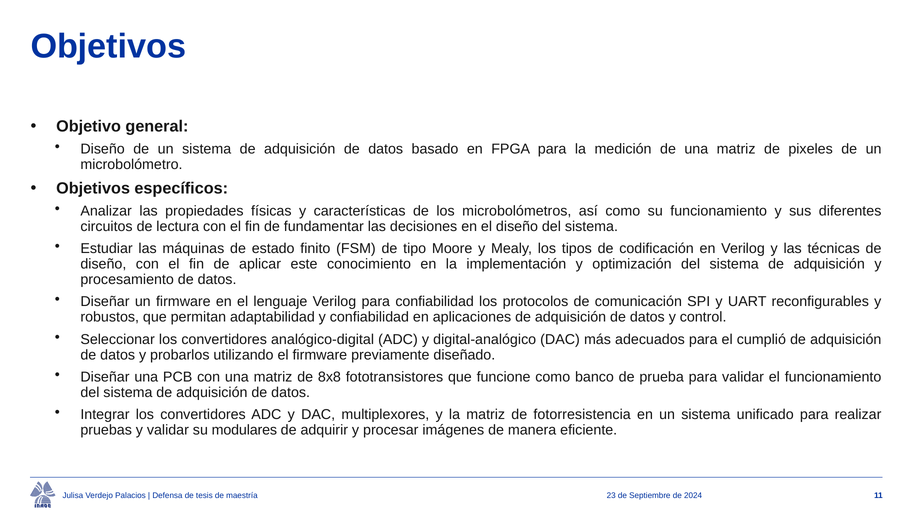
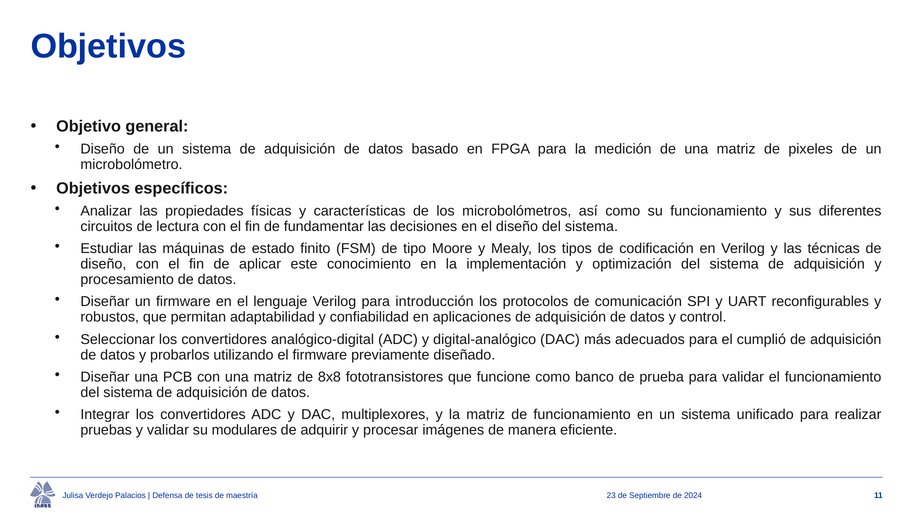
para confiabilidad: confiabilidad -> introducción (435, 301)
de fotorresistencia: fotorresistencia -> funcionamiento (582, 414)
